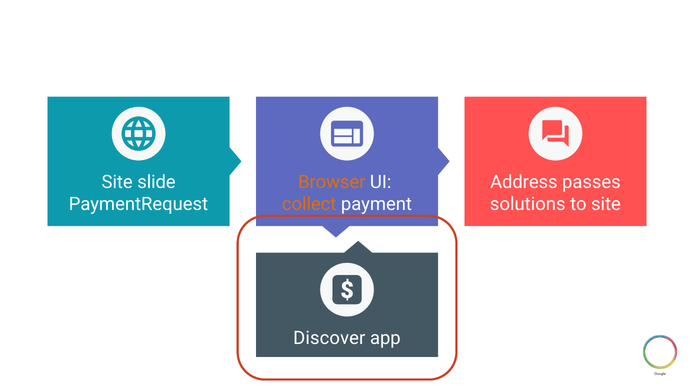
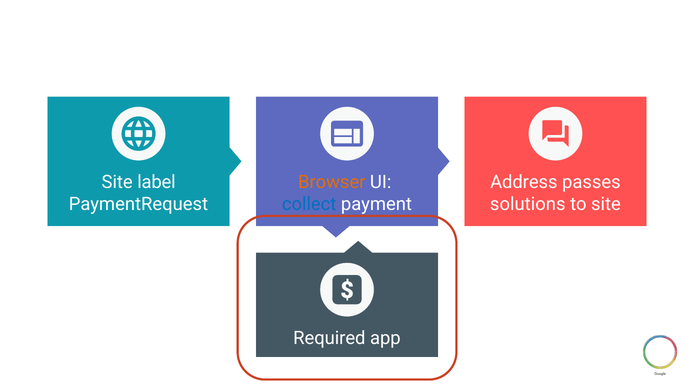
slide: slide -> label (156, 182)
collect colour: orange -> blue (309, 204)
Discover: Discover -> Required (329, 338)
